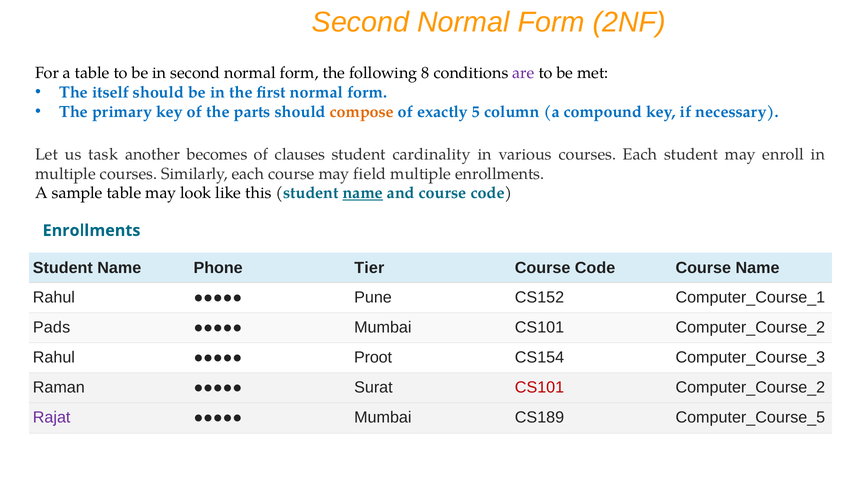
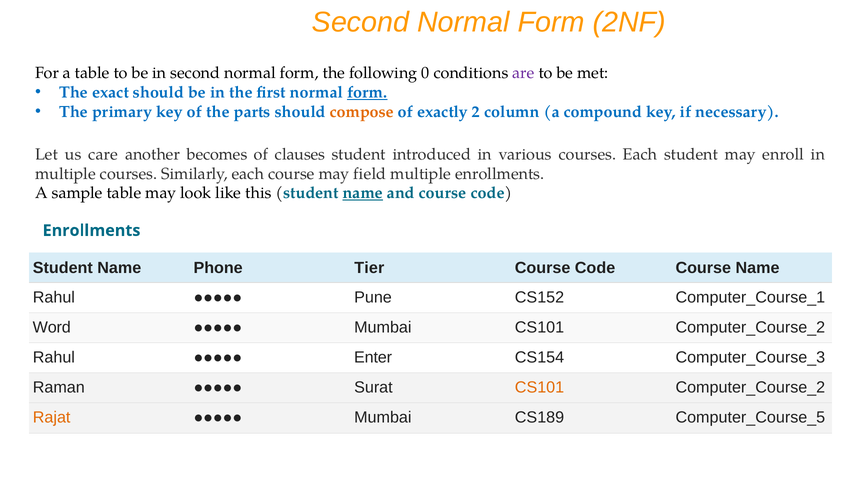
8: 8 -> 0 (426, 73)
itself: itself -> exact (111, 93)
form underline: none -> present (367, 93)
5: 5 -> 2 (476, 112)
task: task -> care (103, 154)
cardinality: cardinality -> introduced (432, 154)
Pads: Pads -> Word (52, 328)
Proot: Proot -> Enter (373, 358)
CS101 colour: red -> orange (540, 388)
Rajat colour: purple -> orange (52, 418)
